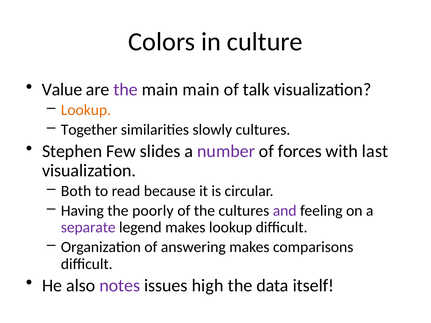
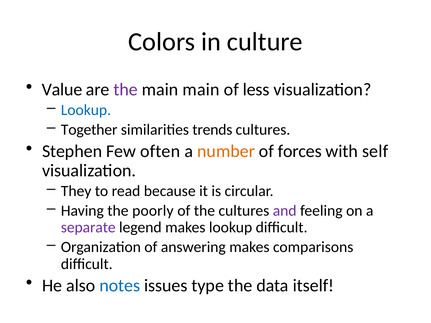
talk: talk -> less (256, 90)
Lookup colour: orange -> blue (86, 110)
slowly: slowly -> trends (212, 130)
slides: slides -> often (160, 151)
number colour: purple -> orange (226, 151)
last: last -> self (375, 151)
Both: Both -> They (76, 191)
notes colour: purple -> blue (120, 286)
high: high -> type (208, 286)
